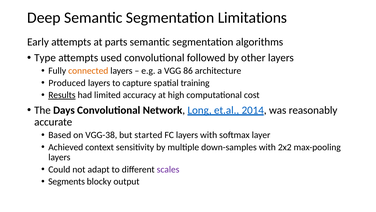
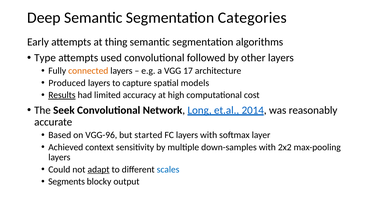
Limitations: Limitations -> Categories (252, 18)
parts: parts -> thing (116, 42)
86: 86 -> 17 (188, 71)
training: training -> models (195, 83)
Days: Days -> Seek (64, 110)
VGG-38: VGG-38 -> VGG-96 (101, 135)
adapt underline: none -> present (99, 169)
scales colour: purple -> blue (168, 169)
